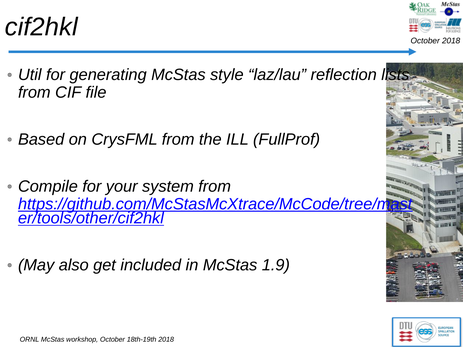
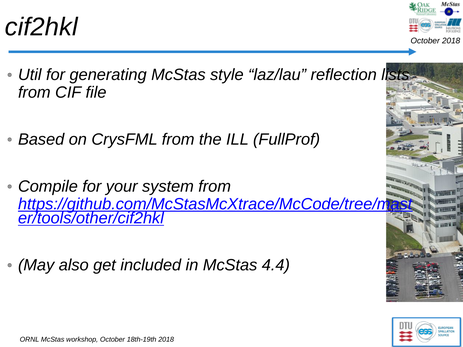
1.9: 1.9 -> 4.4 (276, 265)
